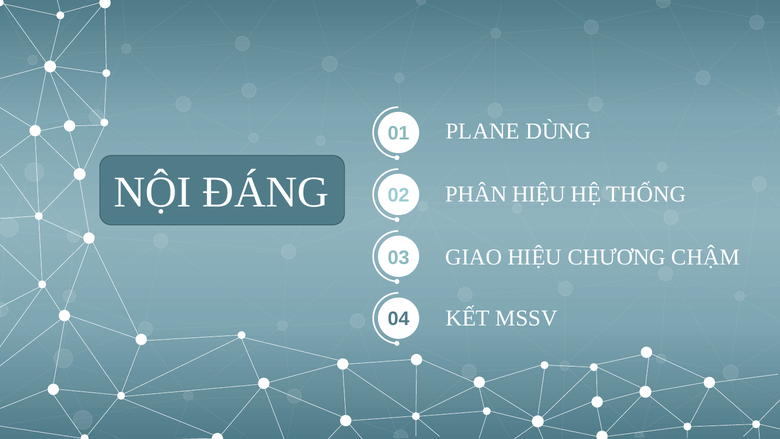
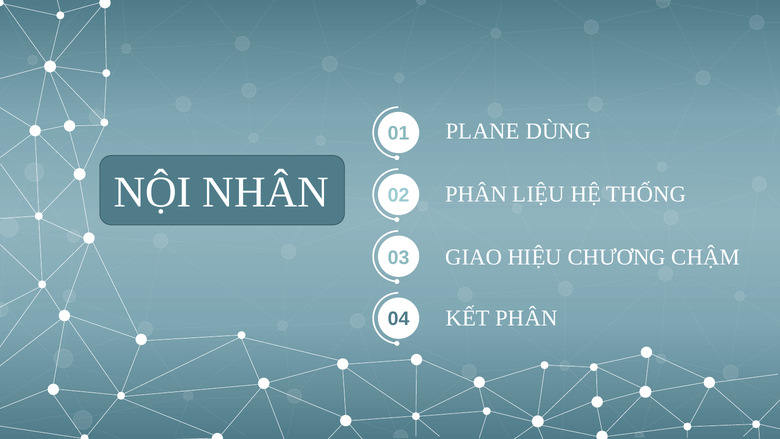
ĐÁNG: ĐÁNG -> NHÂN (266, 192)
PHÂN HIỆU: HIỆU -> LIỆU (539, 194)
KẾT MSSV: MSSV -> PHÂN (526, 318)
